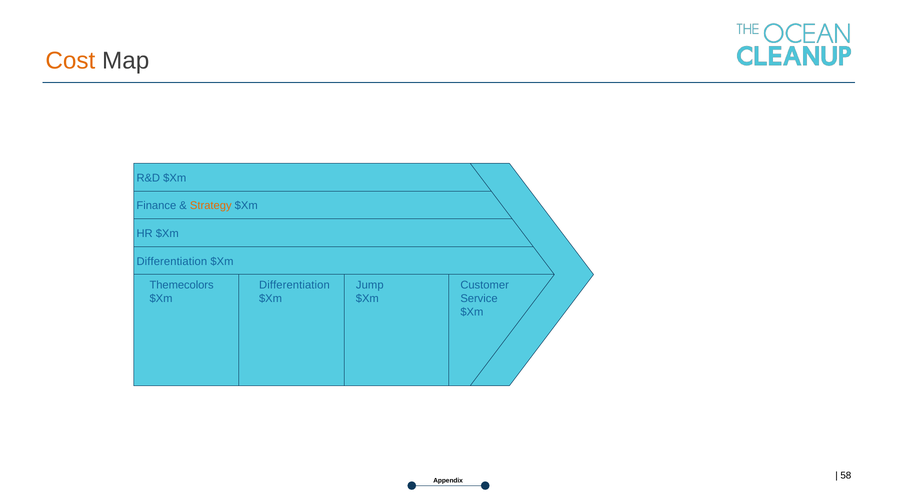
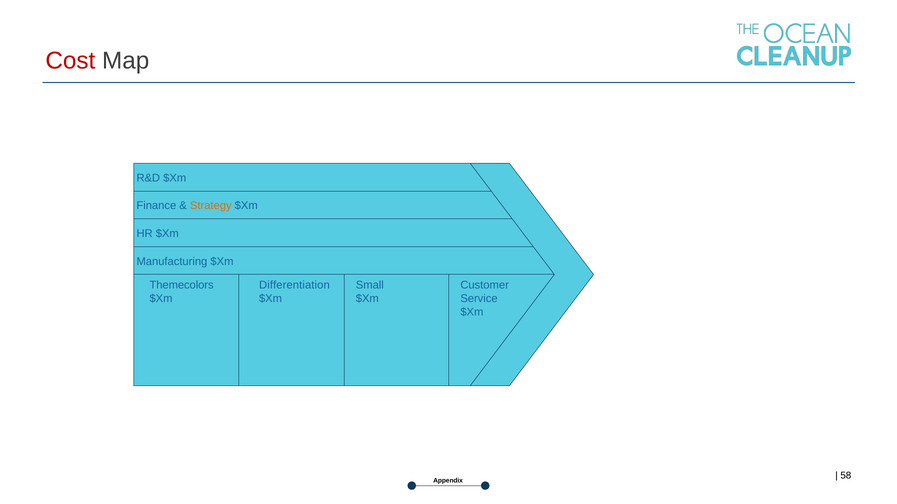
Cost colour: orange -> red (70, 61)
Differentiation: Differentiation -> Manufacturing (172, 262)
Jump: Jump -> Small (370, 286)
